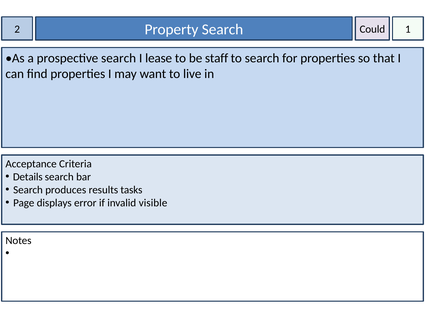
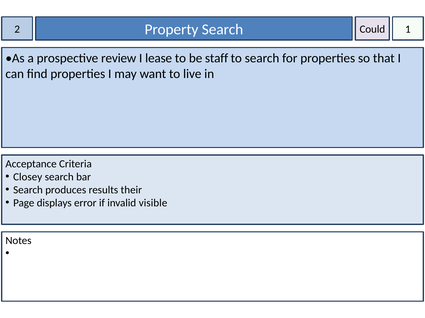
prospective search: search -> review (119, 58)
Details: Details -> Closey (28, 177)
tasks: tasks -> their (131, 190)
